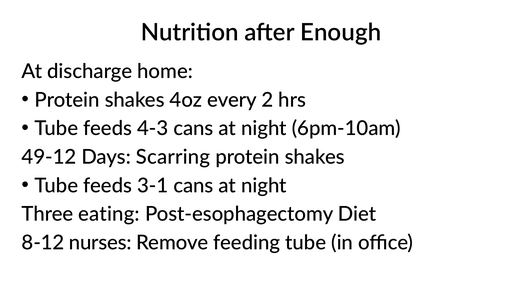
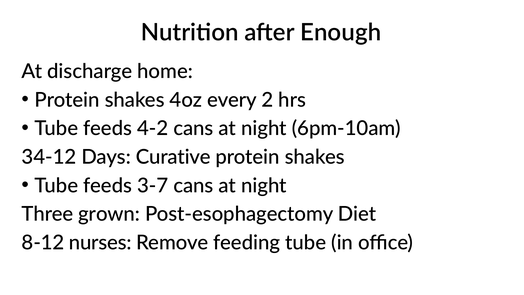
4-3: 4-3 -> 4-2 (153, 128)
49-12: 49-12 -> 34-12 (49, 157)
Scarring: Scarring -> Curative (173, 157)
3-1: 3-1 -> 3-7 (153, 186)
eating: eating -> grown (109, 214)
